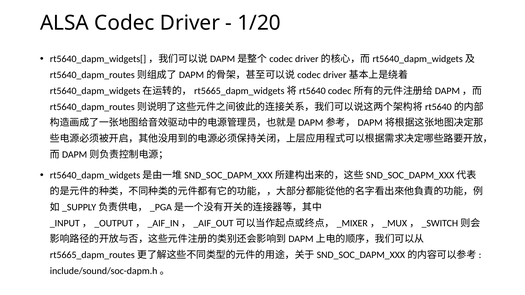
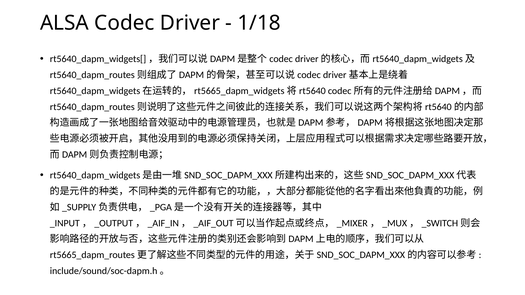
1/20: 1/20 -> 1/18 (259, 23)
